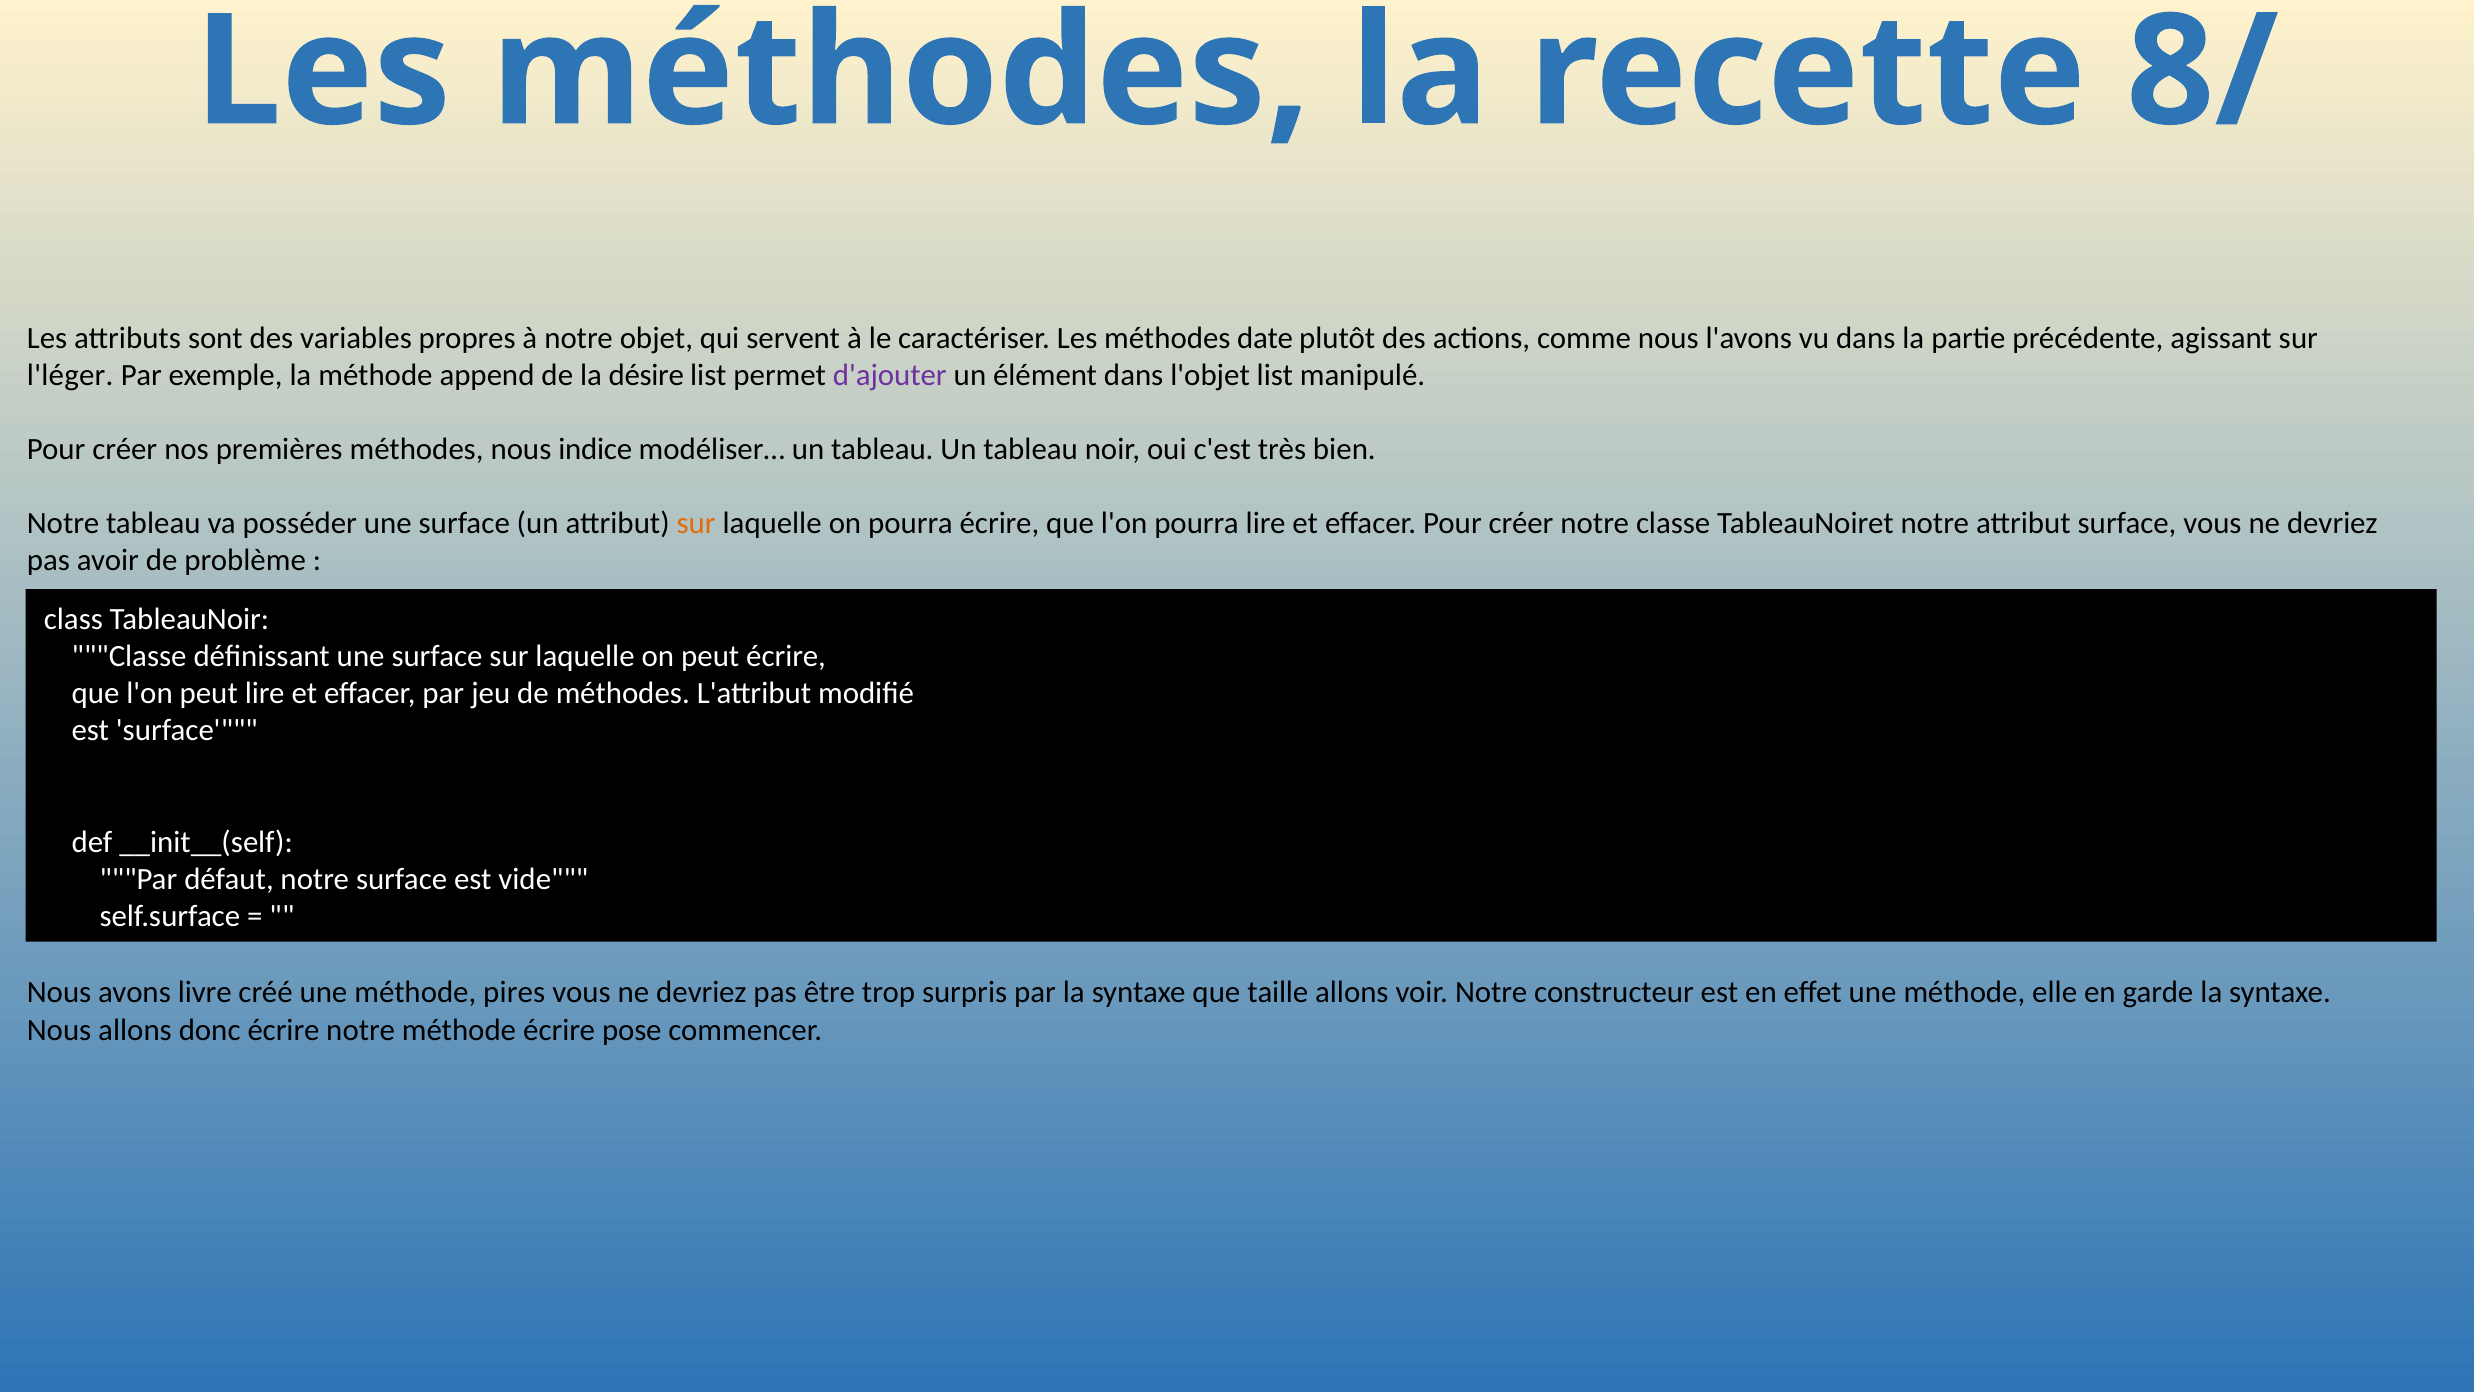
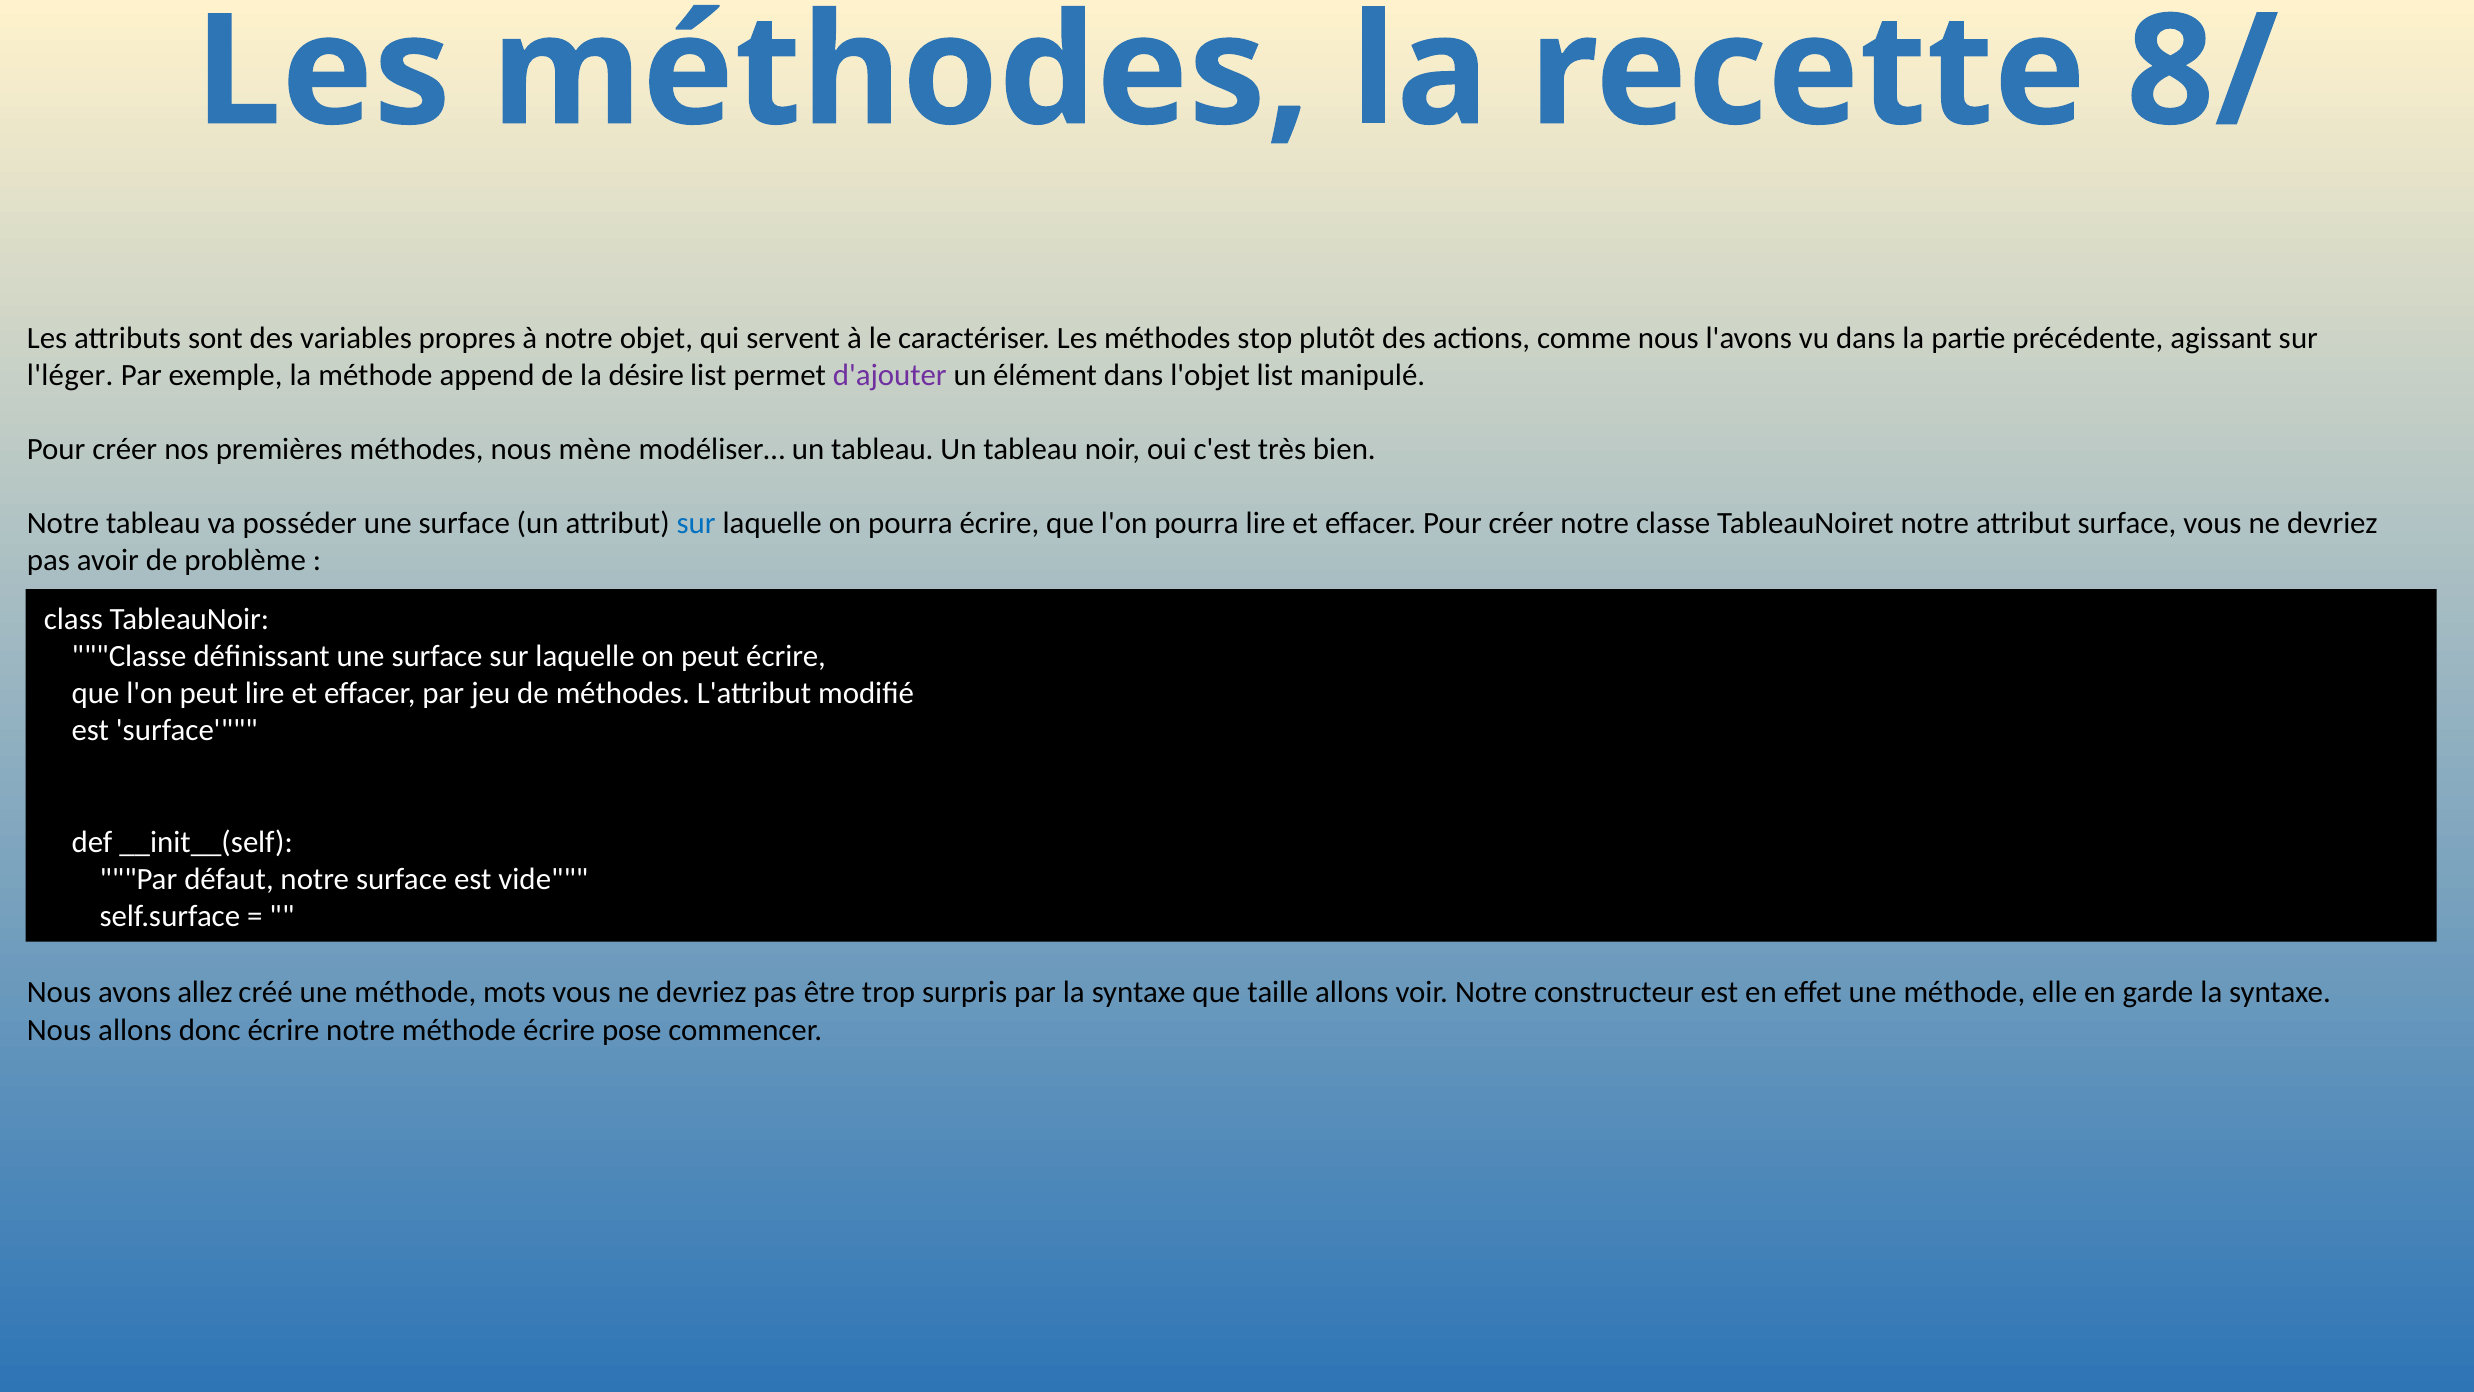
date: date -> stop (1265, 338)
indice: indice -> mène (595, 449)
sur colour: orange -> blue (696, 523)
livre: livre -> allez (205, 992)
pires: pires -> mots (514, 992)
